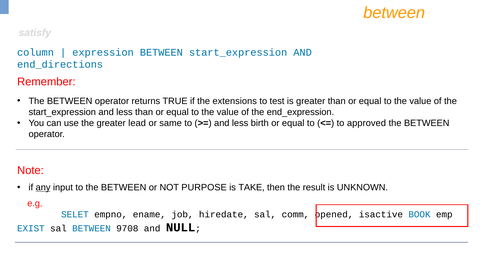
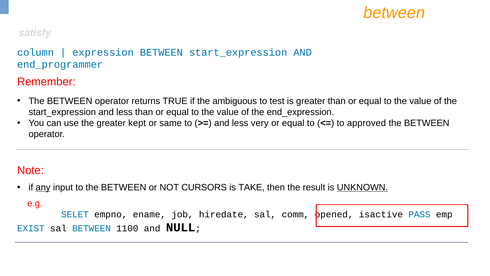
end_directions: end_directions -> end_programmer (60, 64)
extensions: extensions -> ambiguous (235, 101)
lead: lead -> kept (137, 123)
birth: birth -> very (260, 123)
PURPOSE: PURPOSE -> CURSORS (204, 187)
UNKNOWN underline: none -> present (362, 187)
BOOK: BOOK -> PASS (419, 214)
9708: 9708 -> 1100 (127, 228)
